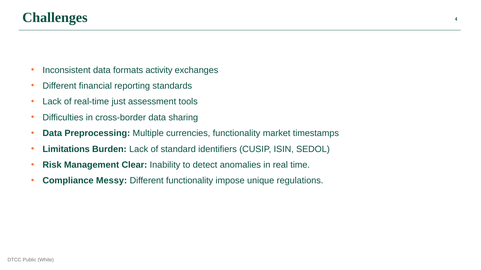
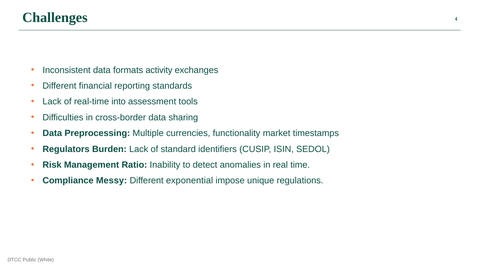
just: just -> into (119, 102)
Limitations: Limitations -> Regulators (66, 149)
Clear: Clear -> Ratio (134, 165)
Different functionality: functionality -> exponential (190, 181)
